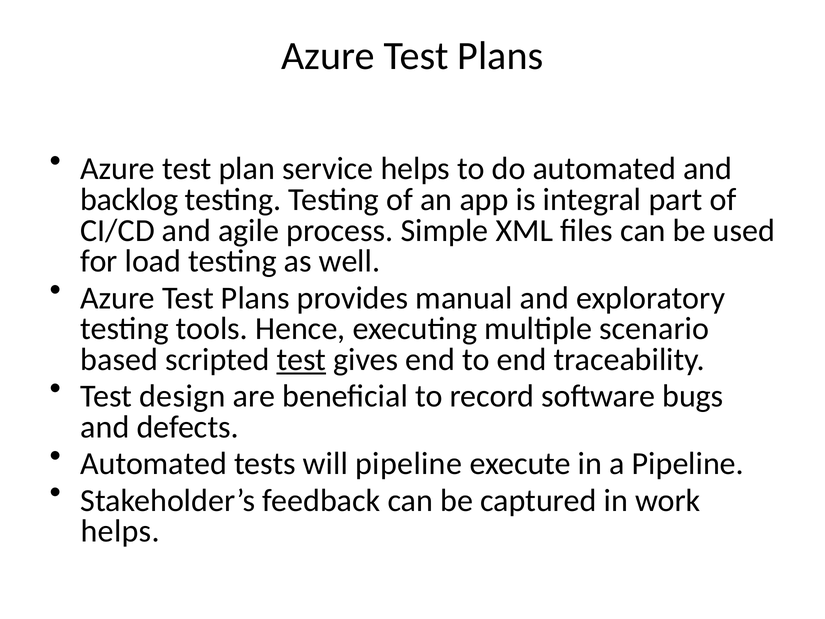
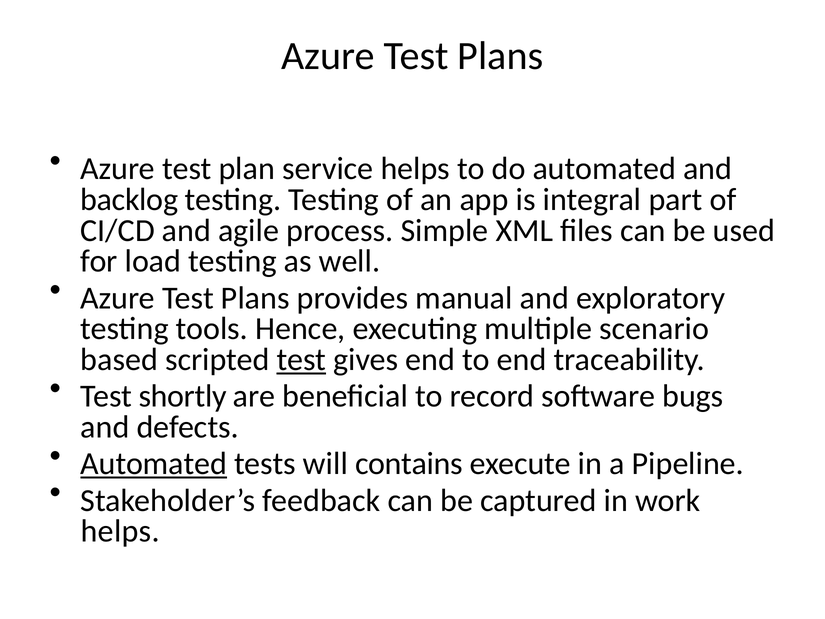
design: design -> shortly (183, 396)
Automated underline: none -> present (154, 464)
will pipeline: pipeline -> contains (409, 464)
